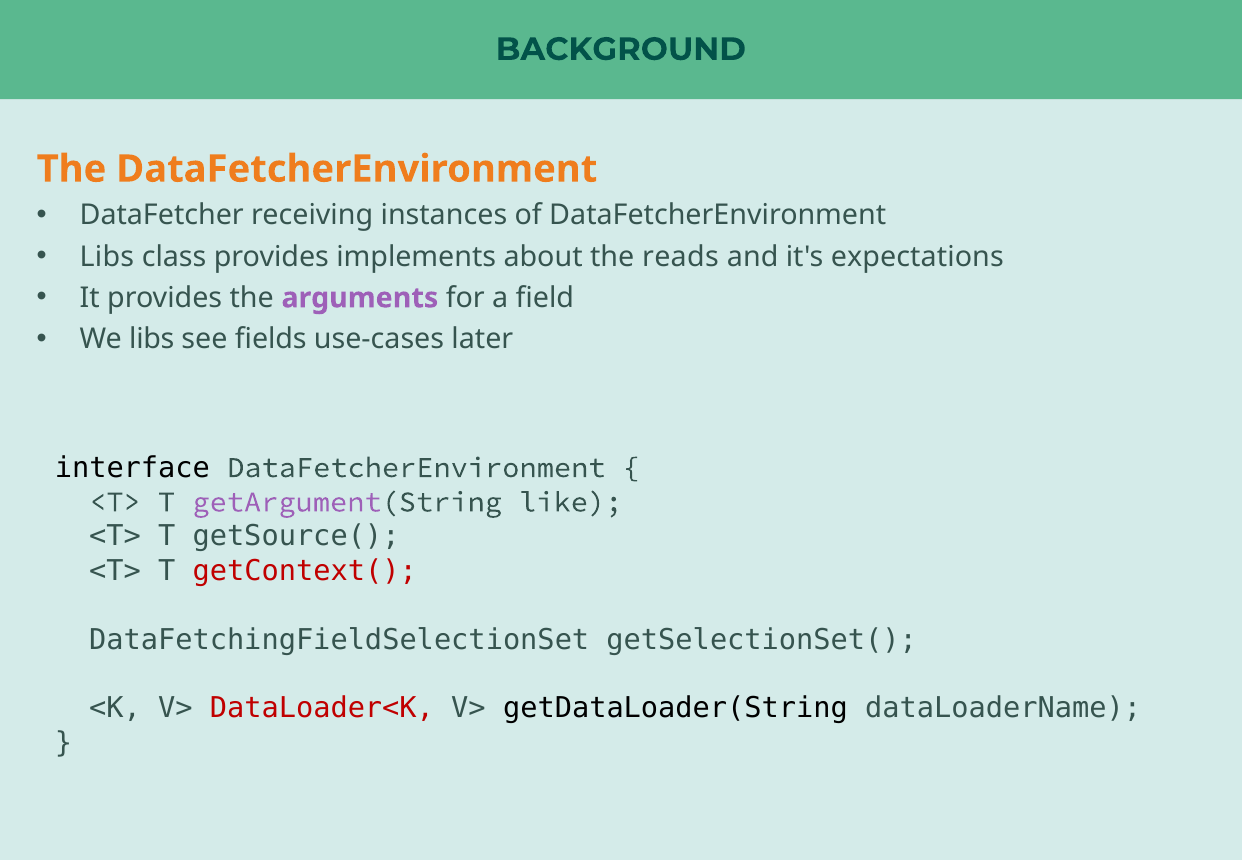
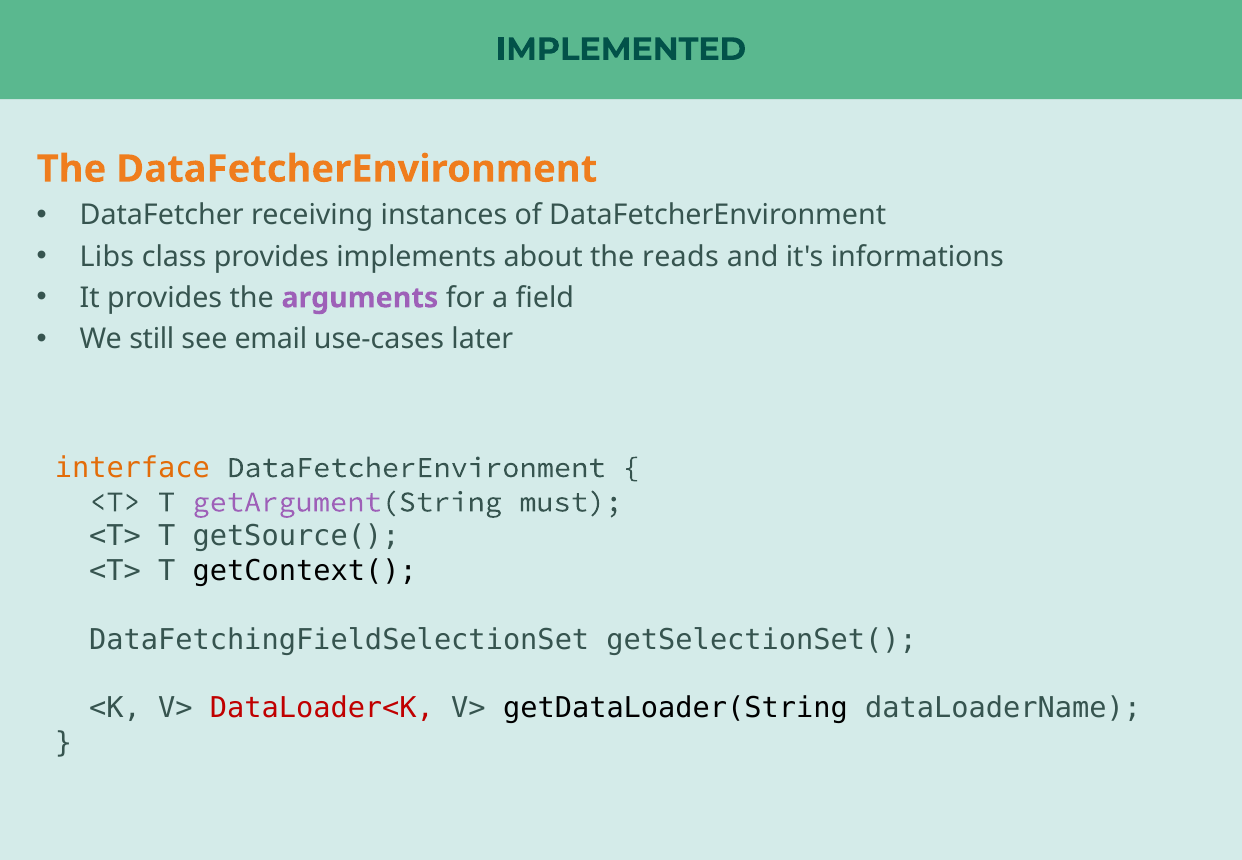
BACKGROUND: BACKGROUND -> IMPLEMENTED (621, 49)
expectations: expectations -> informations (917, 257)
We libs: libs -> still (152, 339)
fields: fields -> email (271, 339)
interface colour: black -> orange (132, 467)
like: like -> must (571, 502)
getContext( colour: red -> black (305, 571)
